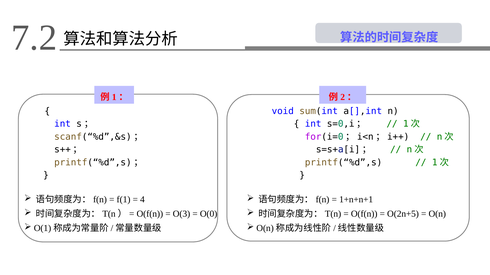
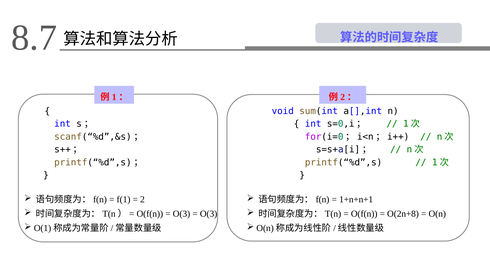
7.2: 7.2 -> 8.7 (34, 38)
4: 4 -> 2 (142, 200)
O(0: O(0 -> O(3 (209, 214)
O(2n+5: O(2n+5 -> O(2n+8 (403, 214)
